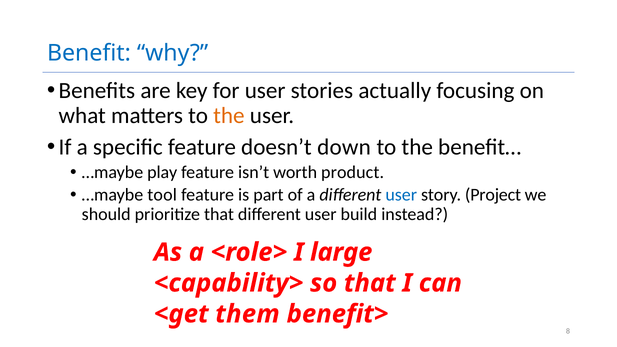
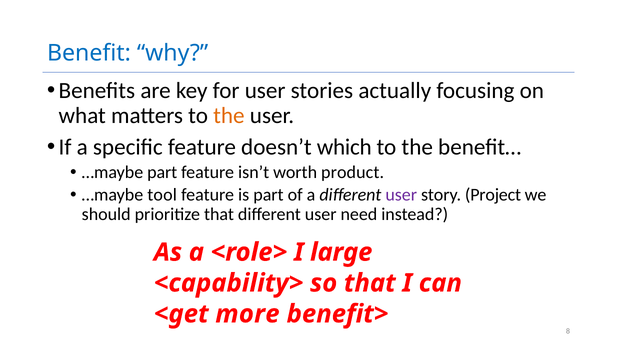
down: down -> which (344, 147)
…maybe play: play -> part (162, 172)
user colour: blue -> purple (401, 195)
build: build -> need (359, 214)
them: them -> more (247, 314)
